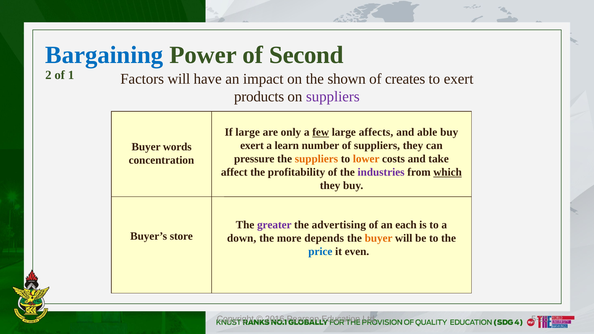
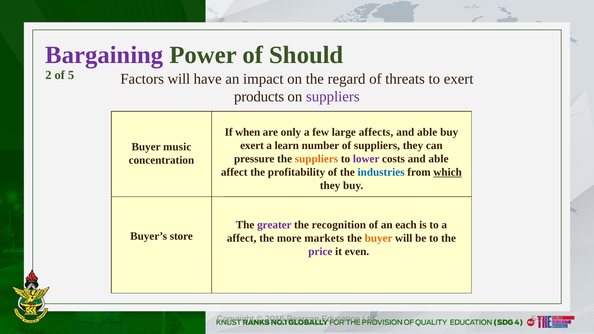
Bargaining colour: blue -> purple (104, 55)
Second: Second -> Should (306, 55)
1: 1 -> 5 (71, 75)
shown: shown -> regard (347, 79)
creates: creates -> threats (405, 79)
If large: large -> when (248, 132)
few underline: present -> none (321, 132)
words: words -> music (177, 147)
lower colour: orange -> purple (366, 159)
costs and take: take -> able (439, 159)
industries colour: purple -> blue (381, 172)
advertising: advertising -> recognition (339, 225)
down: down -> affect (242, 238)
depends: depends -> markets (324, 238)
price colour: blue -> purple (320, 252)
